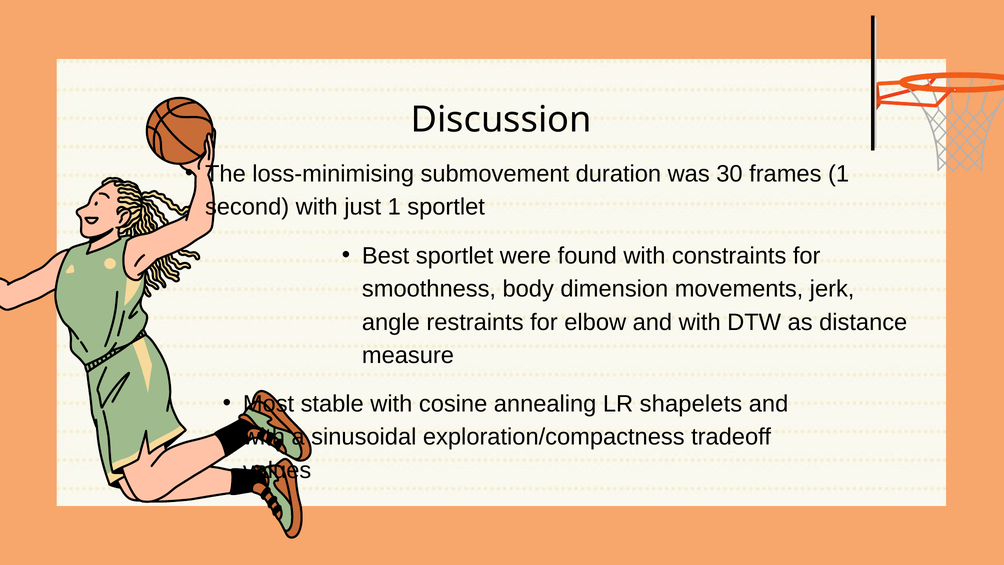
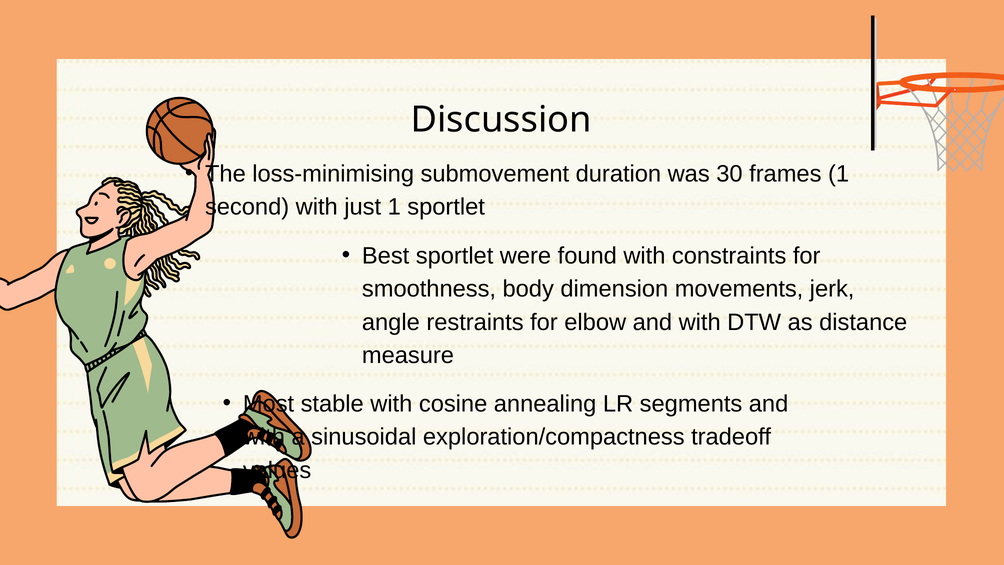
shapelets: shapelets -> segments (691, 404)
